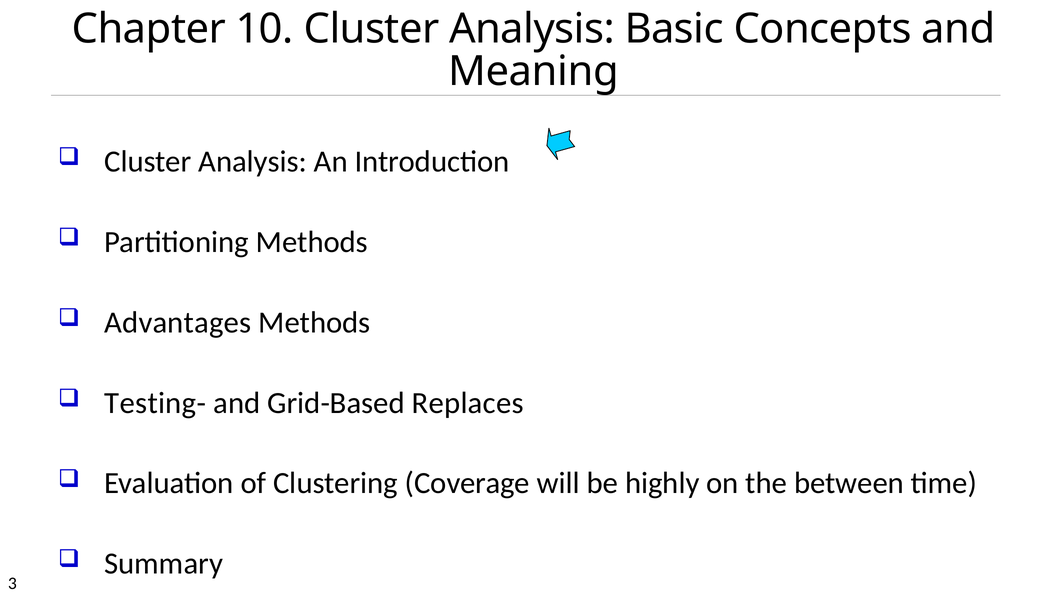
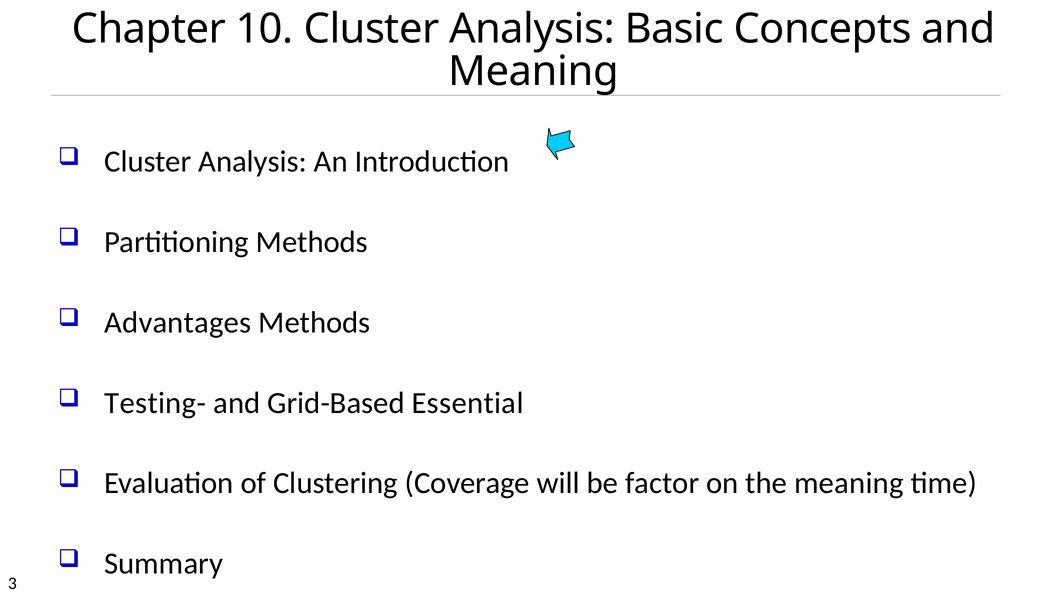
Replaces: Replaces -> Essential (468, 403)
highly: highly -> factor (662, 484)
the between: between -> meaning (849, 484)
